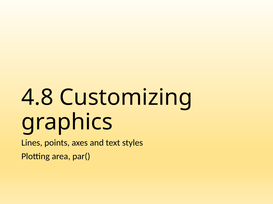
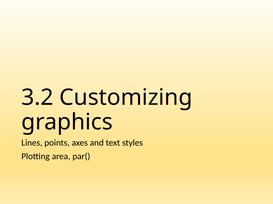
4.8: 4.8 -> 3.2 (37, 98)
